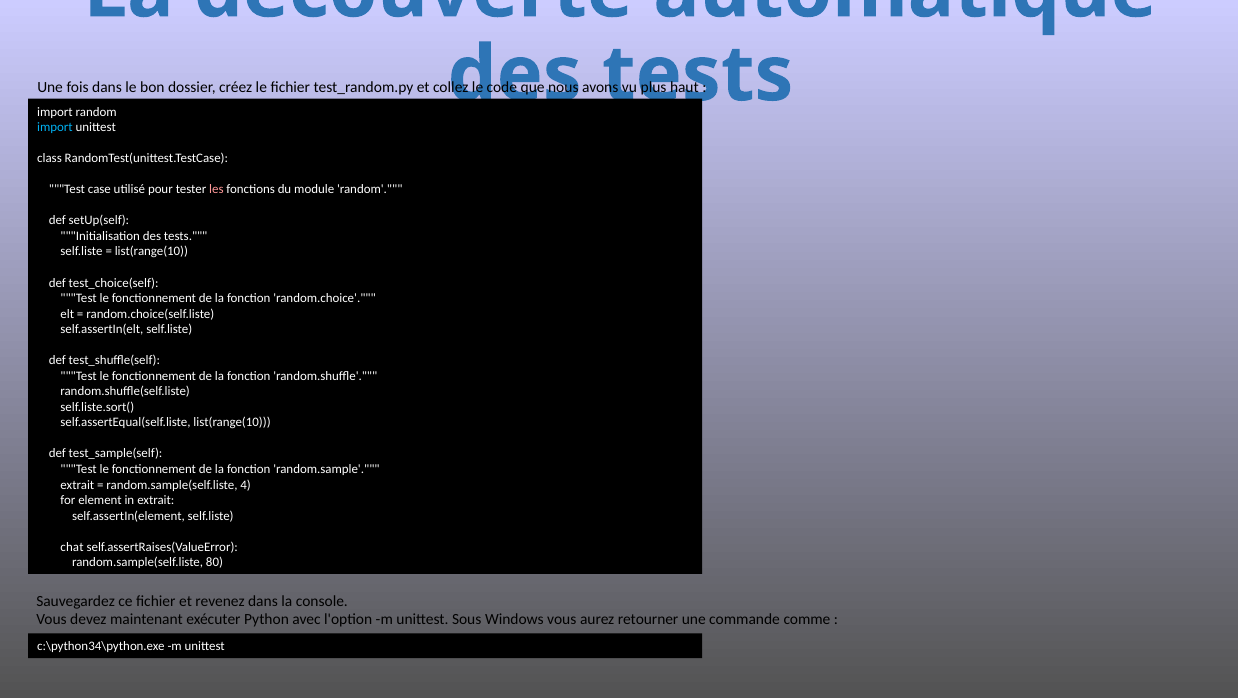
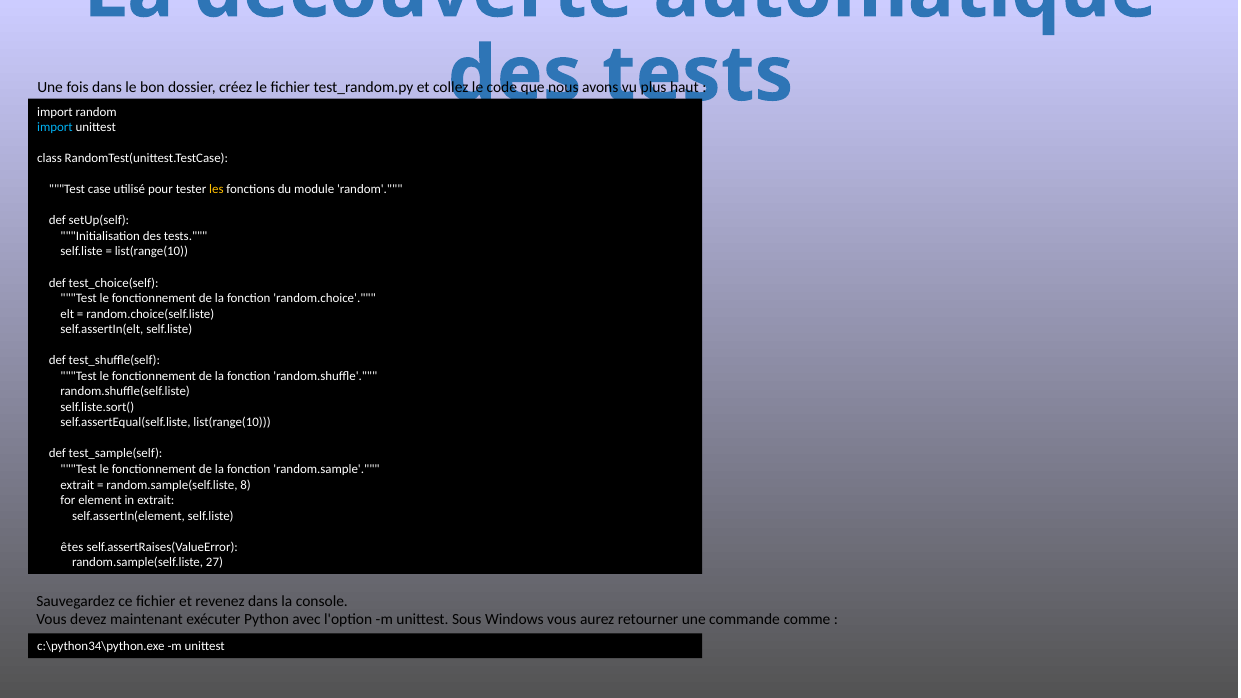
les colour: pink -> yellow (216, 190)
4: 4 -> 8 (246, 485)
chat: chat -> êtes (72, 547)
80: 80 -> 27 (214, 562)
